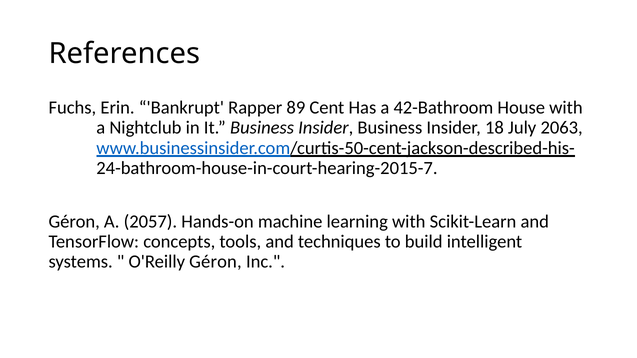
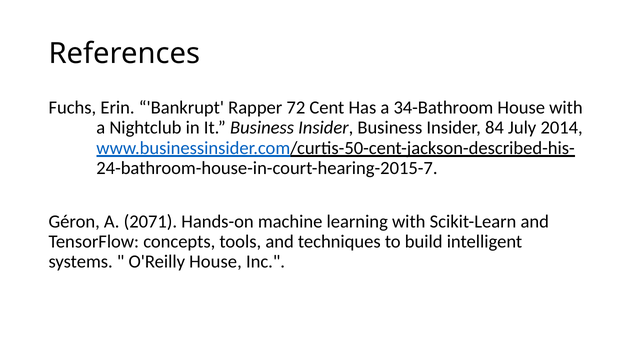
89: 89 -> 72 (296, 108)
42-Bathroom: 42-Bathroom -> 34-Bathroom (443, 108)
18: 18 -> 84 (494, 128)
2063: 2063 -> 2014 (562, 128)
2057: 2057 -> 2071 (150, 222)
O'Reilly Géron: Géron -> House (216, 262)
